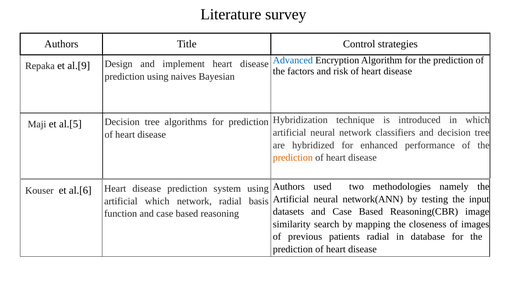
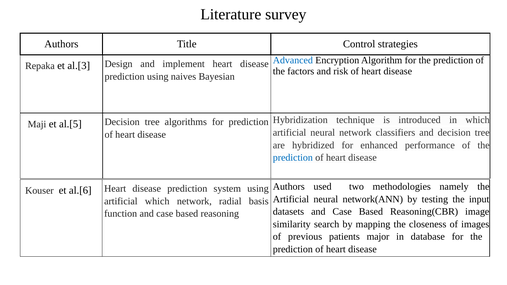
al.[9: al.[9 -> al.[3 (79, 66)
prediction colour: orange -> blue (293, 158)
patients radial: radial -> major (378, 237)
